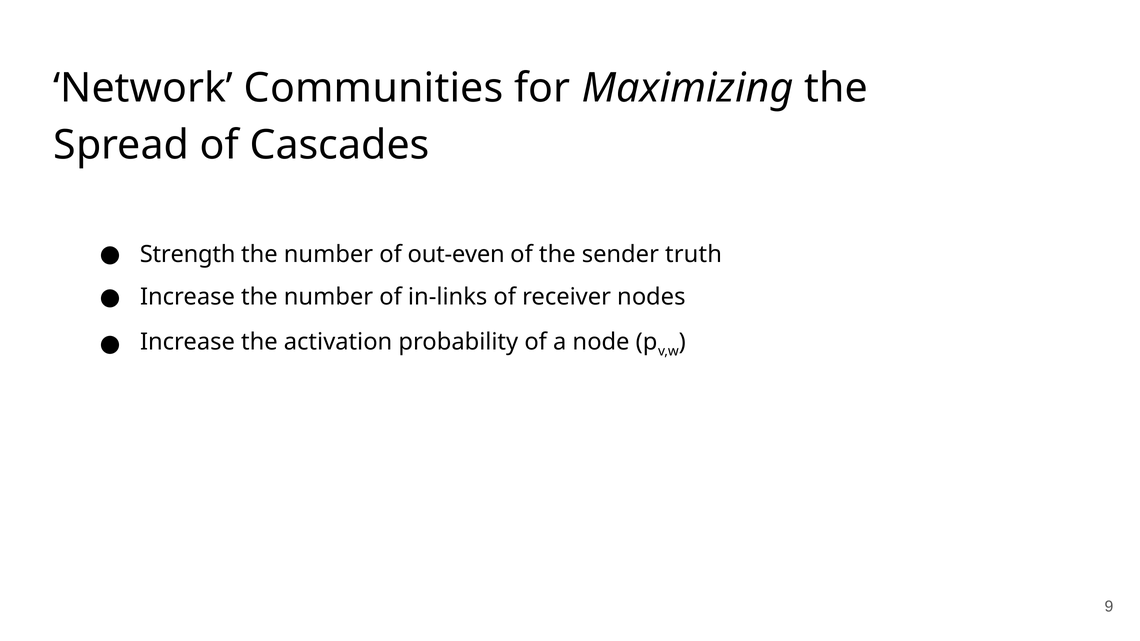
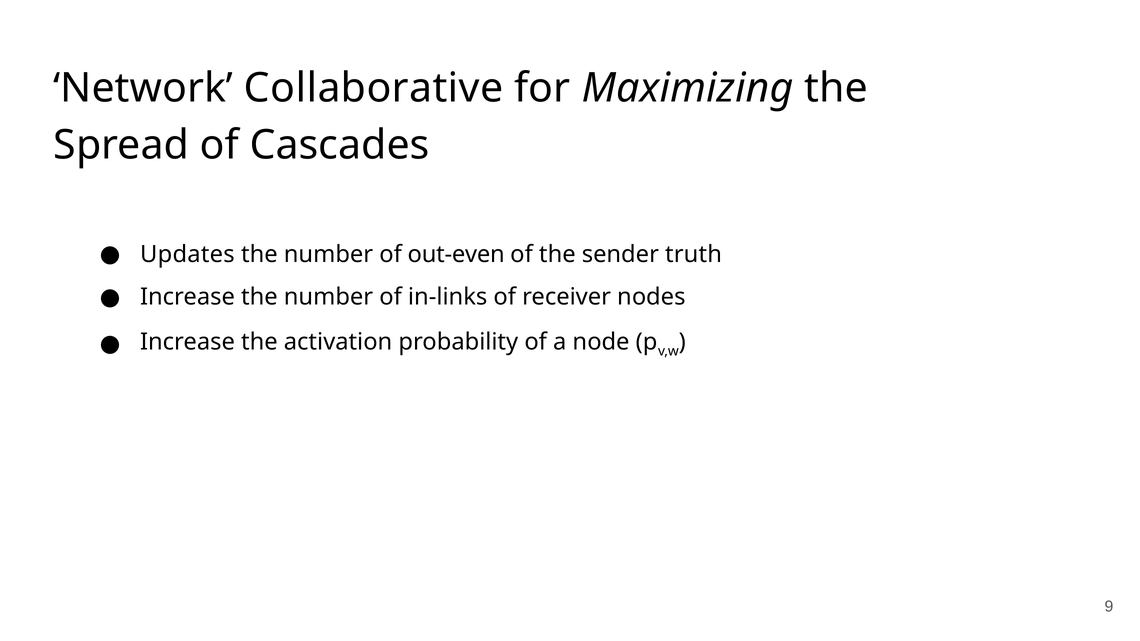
Communities: Communities -> Collaborative (374, 88)
Strength: Strength -> Updates (187, 254)
